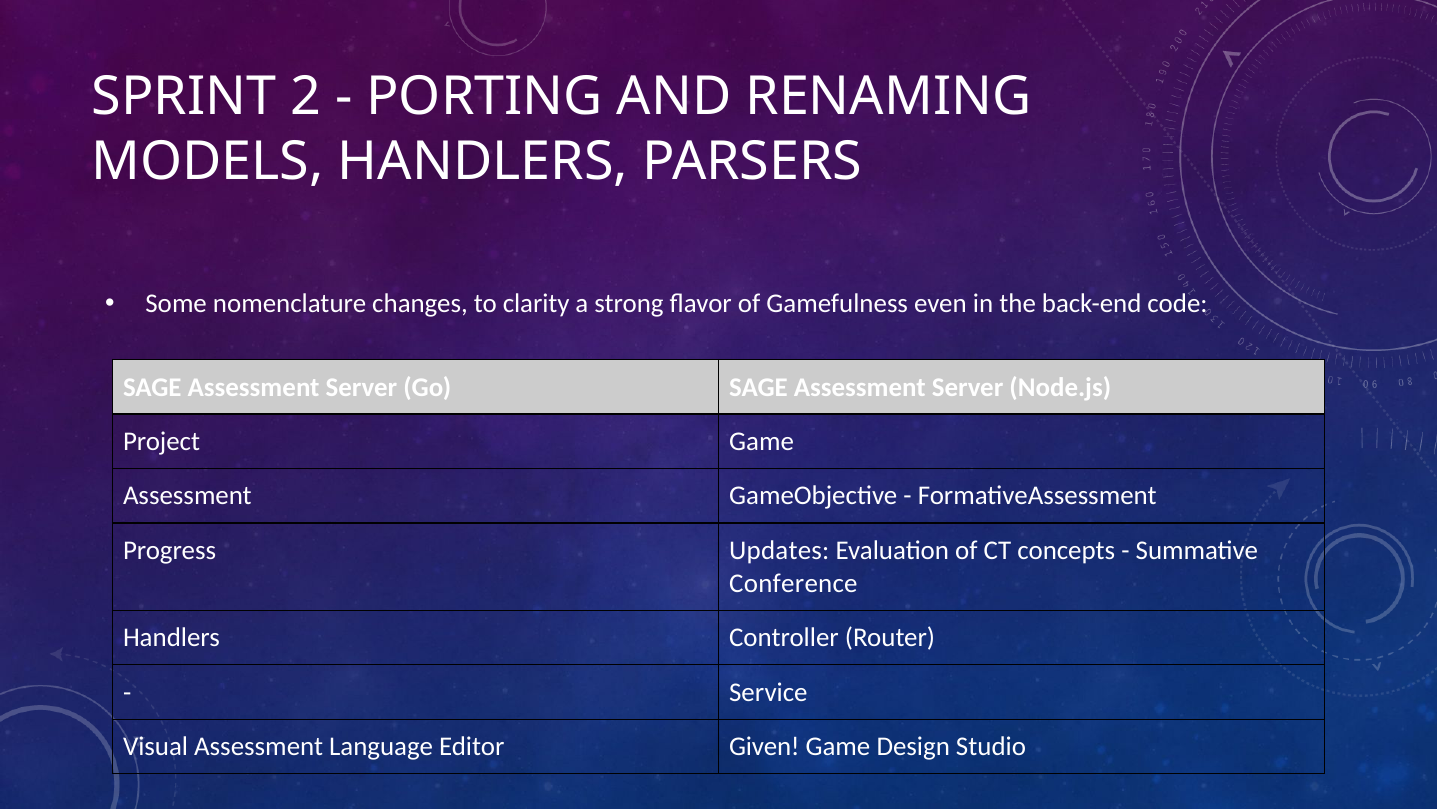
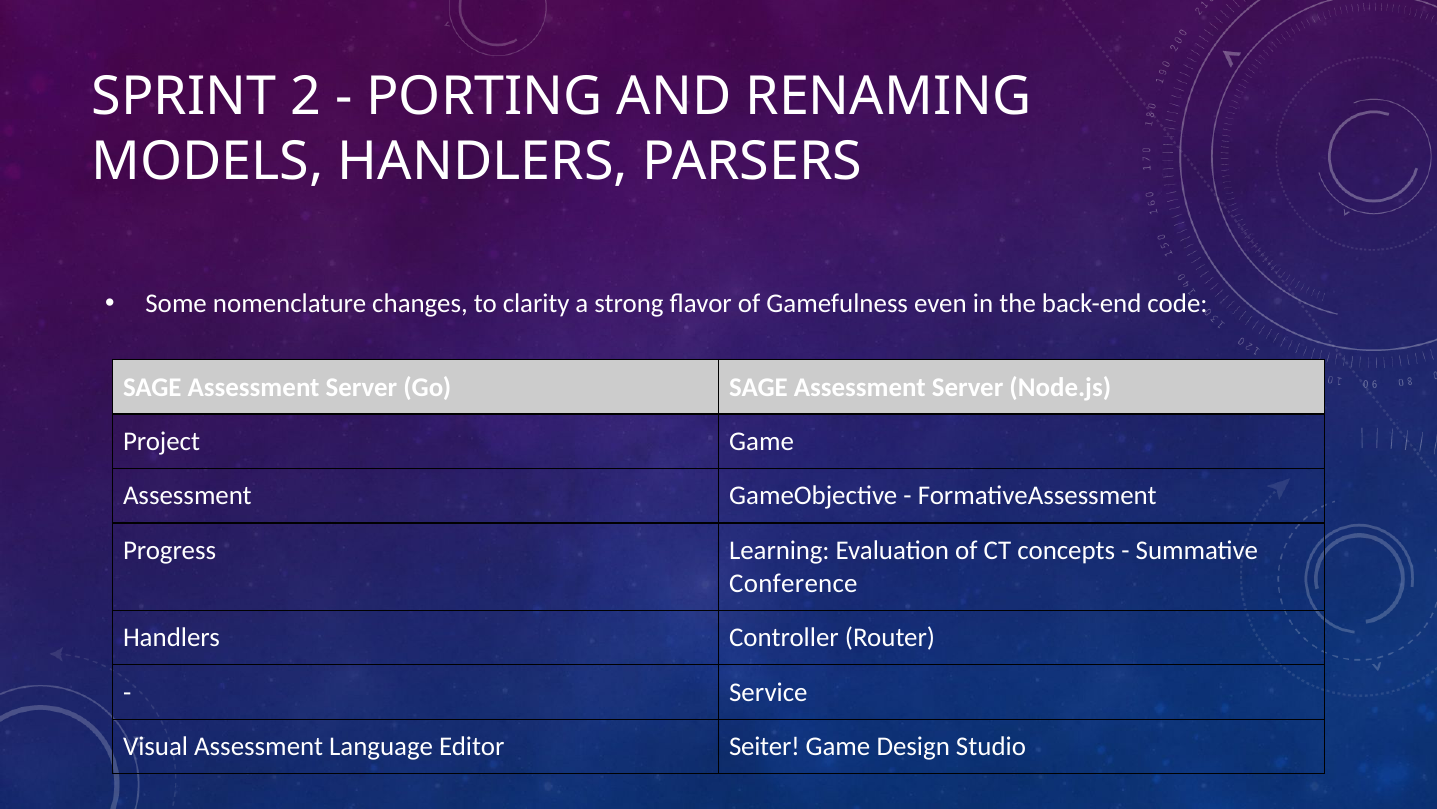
Updates: Updates -> Learning (779, 550)
Given: Given -> Seiter (765, 746)
